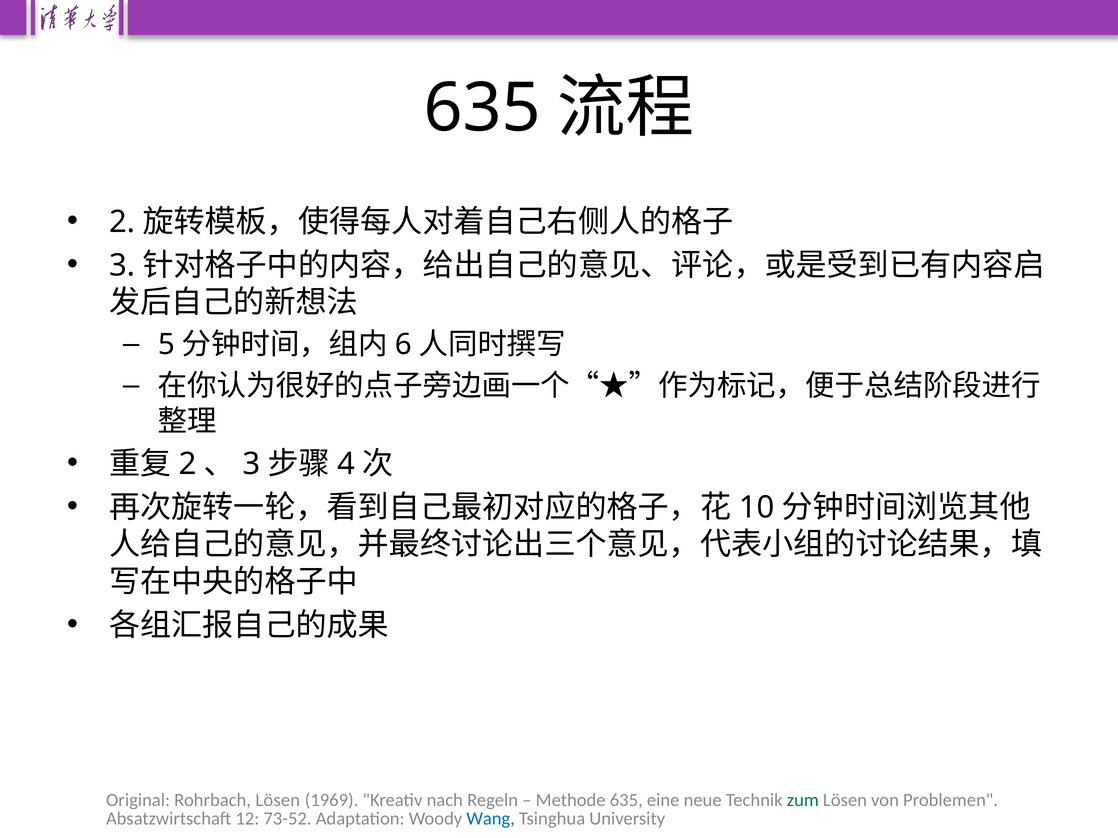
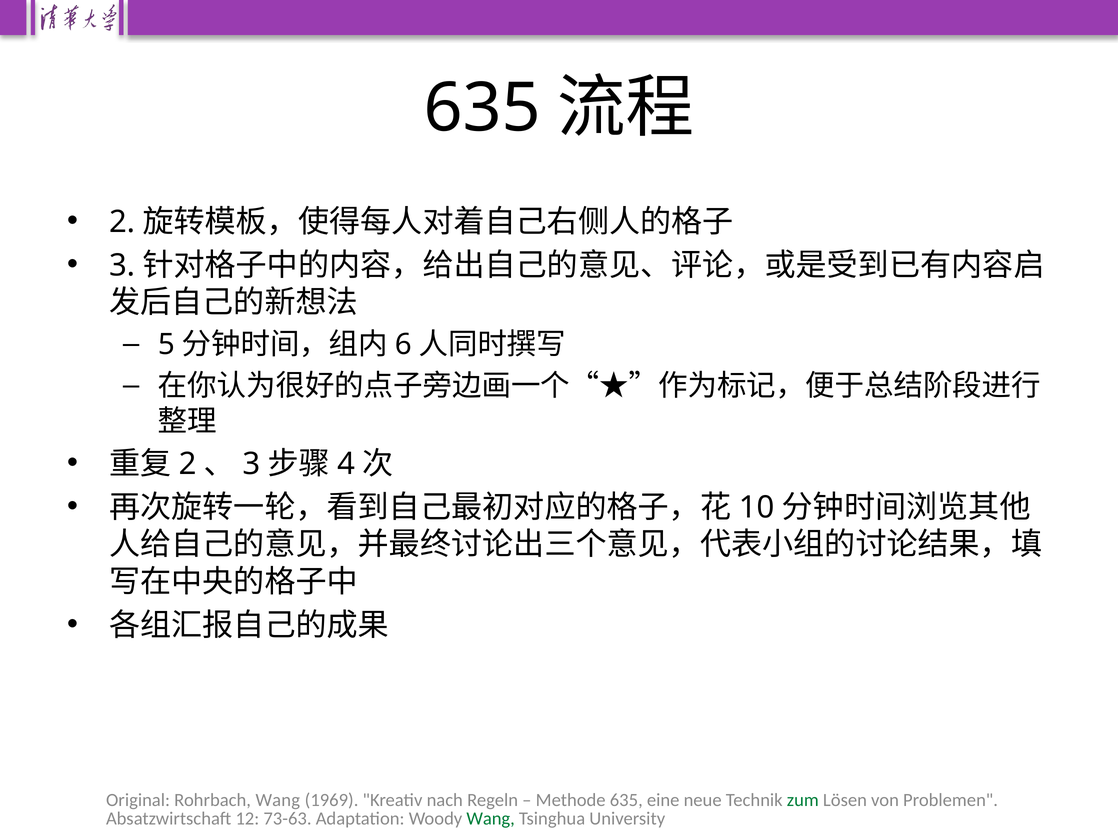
Rohrbach Lösen: Lösen -> Wang (278, 801)
73-52: 73-52 -> 73-63 (287, 819)
Wang colour: blue -> green (491, 819)
